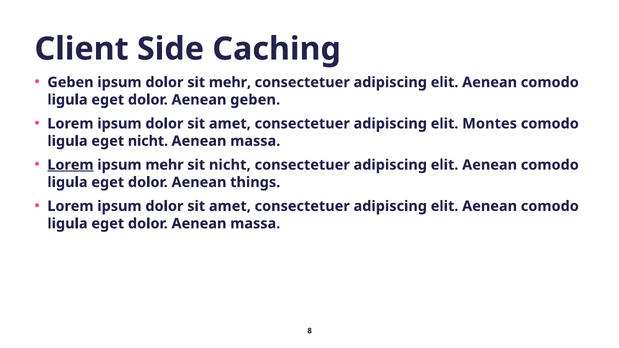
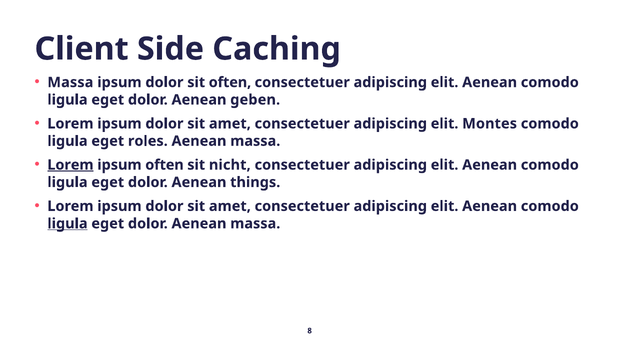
Geben: Geben -> Massa (70, 82)
sit mehr: mehr -> often (230, 82)
eget nicht: nicht -> roles (148, 141)
ipsum mehr: mehr -> often (164, 165)
ligula underline: none -> present (67, 224)
